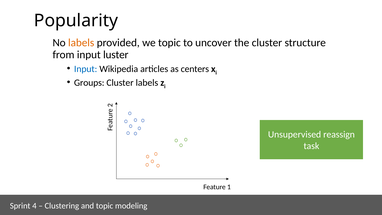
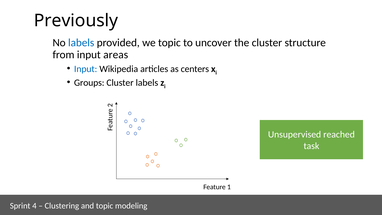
Popularity: Popularity -> Previously (76, 21)
labels colour: orange -> blue (81, 43)
luster: luster -> areas (116, 55)
reassign: reassign -> reached (339, 134)
